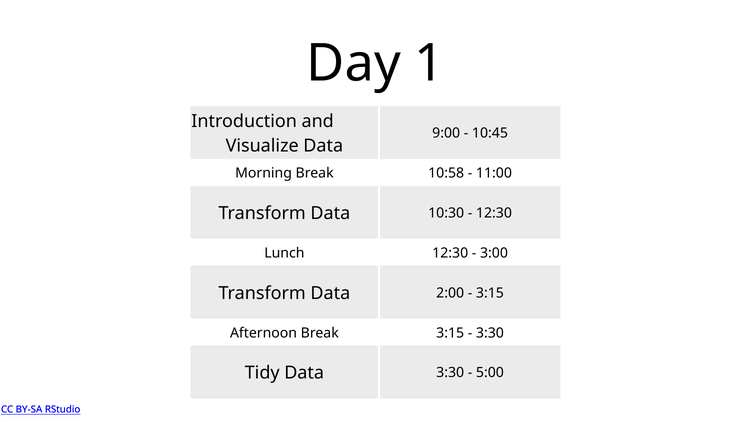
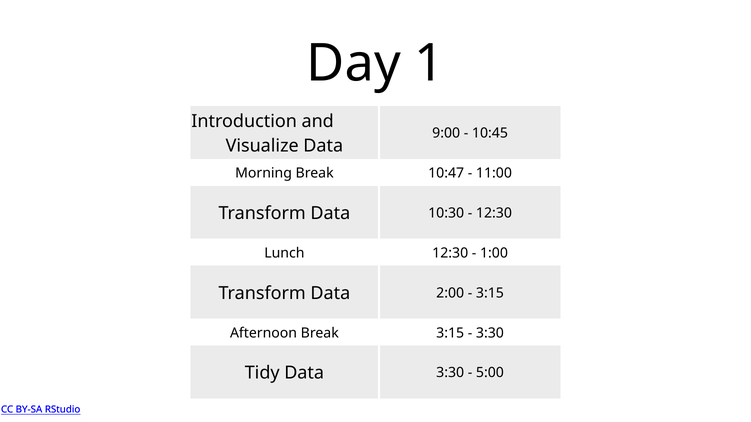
10:58: 10:58 -> 10:47 (446, 173)
3:00: 3:00 -> 1:00 (494, 253)
